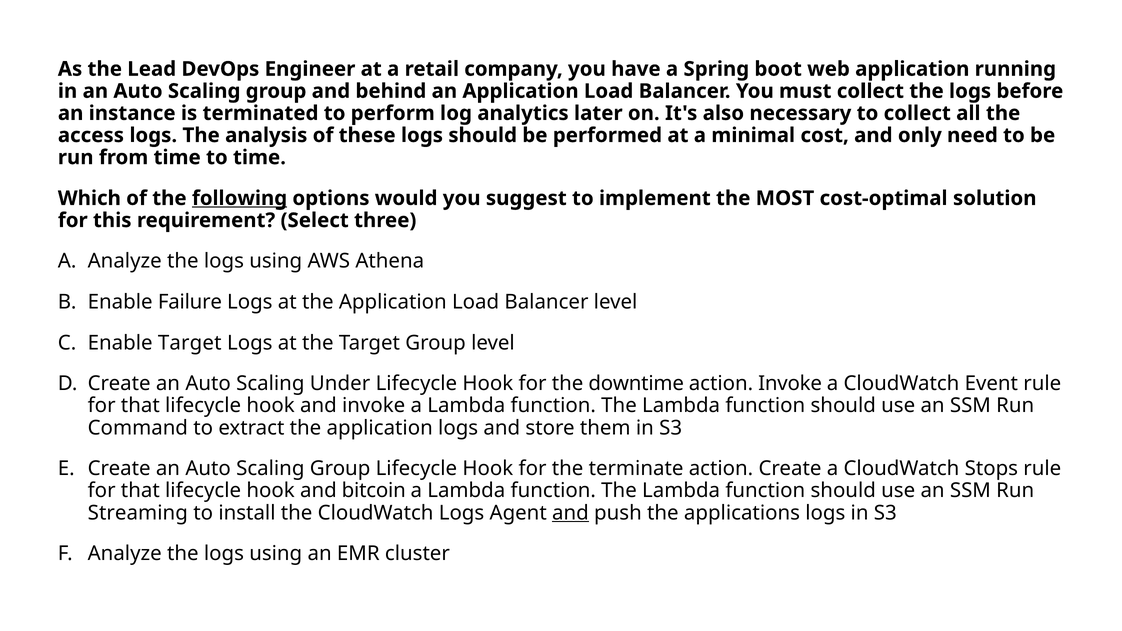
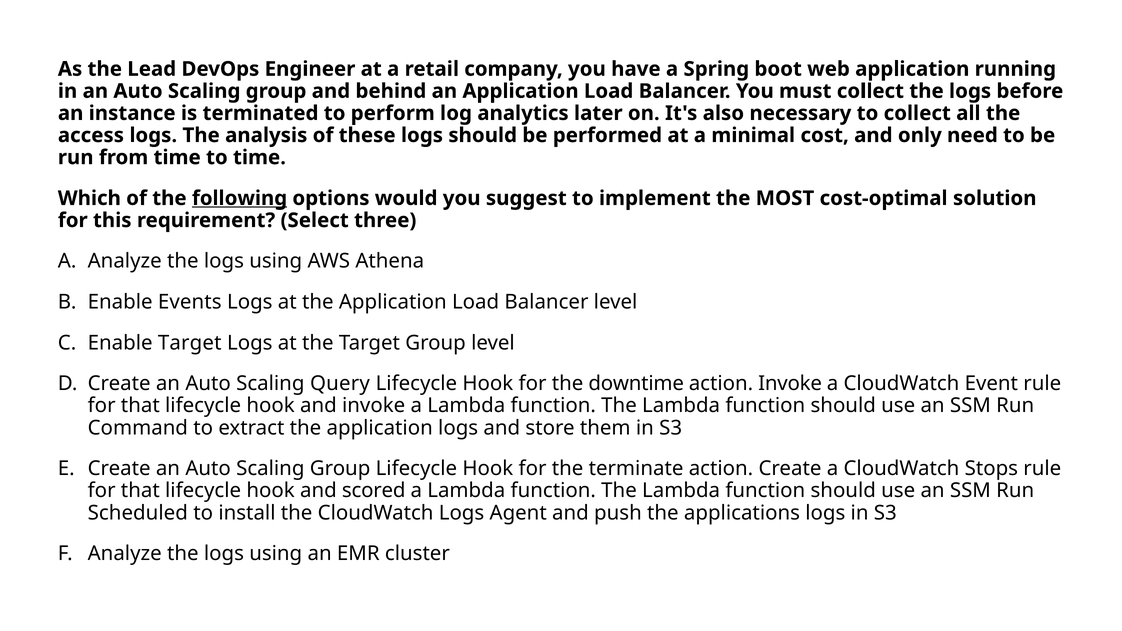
Failure: Failure -> Events (190, 302)
Under: Under -> Query (340, 384)
bitcoin: bitcoin -> scored (374, 491)
Streaming: Streaming -> Scheduled (138, 513)
and underline: present -> none (570, 513)
